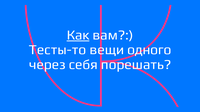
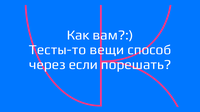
Как underline: present -> none (78, 35)
одного: одного -> способ (149, 50)
себя: себя -> если (83, 65)
